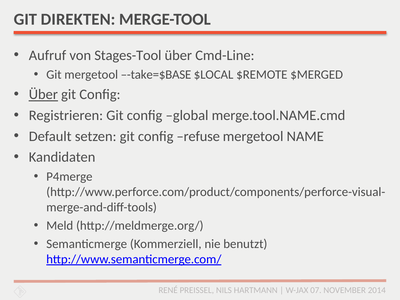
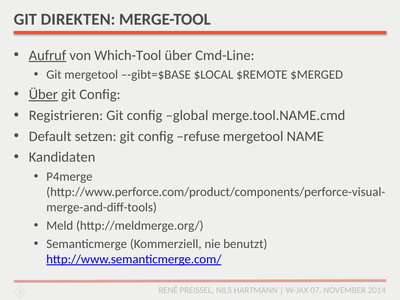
Aufruf underline: none -> present (48, 55)
Stages-Tool: Stages-Tool -> Which-Tool (128, 55)
–-take=$BASE: –-take=$BASE -> –-gibt=$BASE (156, 75)
